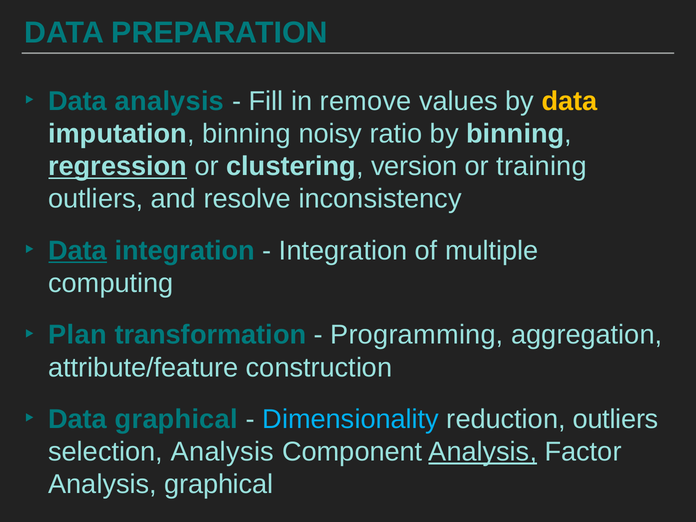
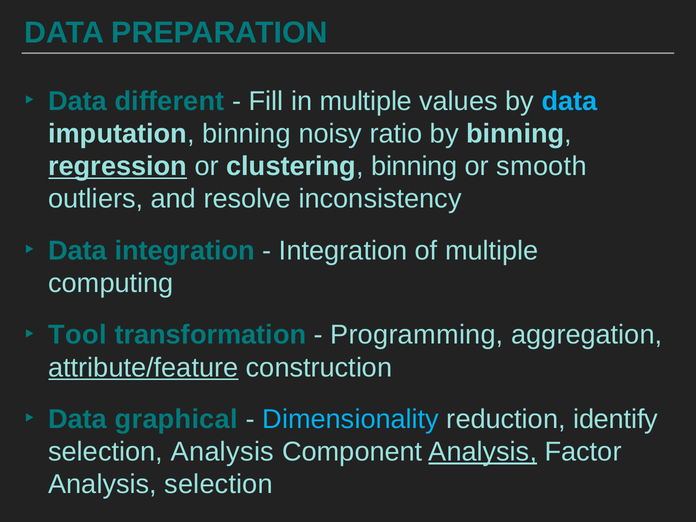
Data analysis: analysis -> different (170, 101)
in remove: remove -> multiple (366, 101)
data colour: yellow -> light blue (570, 101)
clustering version: version -> binning (414, 166)
training: training -> smooth (541, 166)
Data underline: present -> none (78, 251)
Plan: Plan -> Tool (78, 335)
attribute/feature underline: none -> present (143, 368)
reduction outliers: outliers -> identify (616, 419)
Analysis graphical: graphical -> selection (219, 484)
